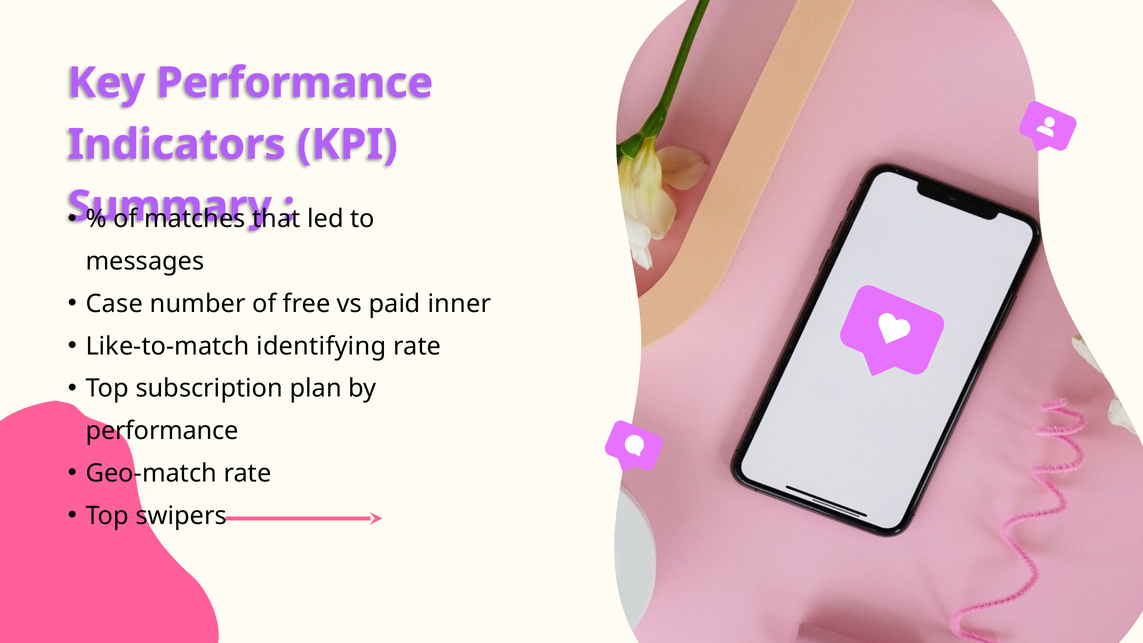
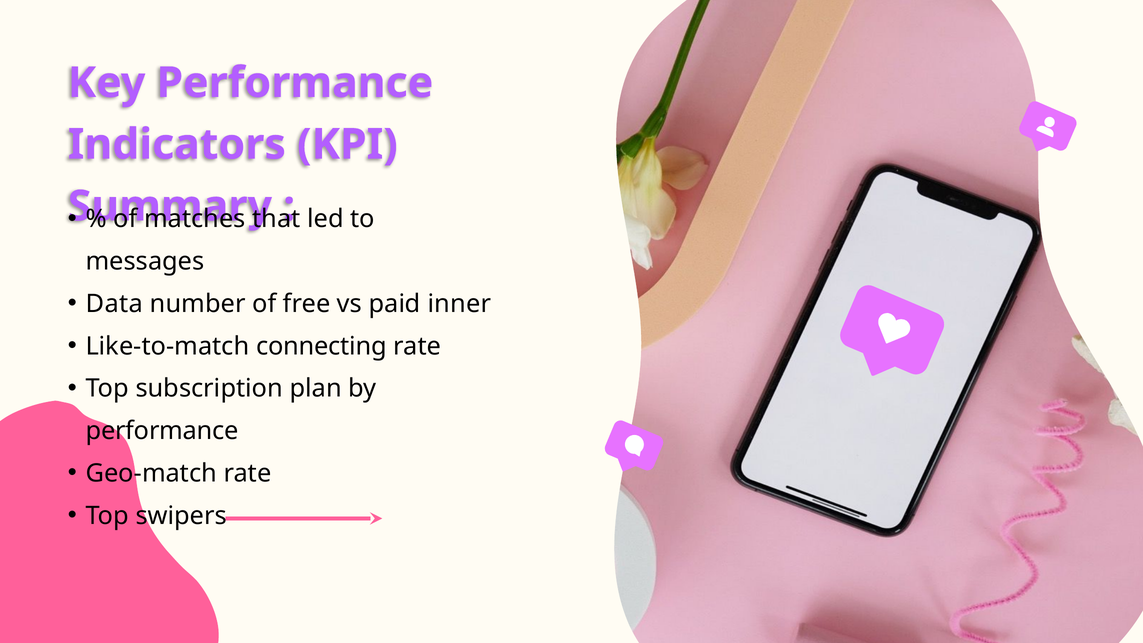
Case: Case -> Data (114, 304)
identifying: identifying -> connecting (321, 346)
